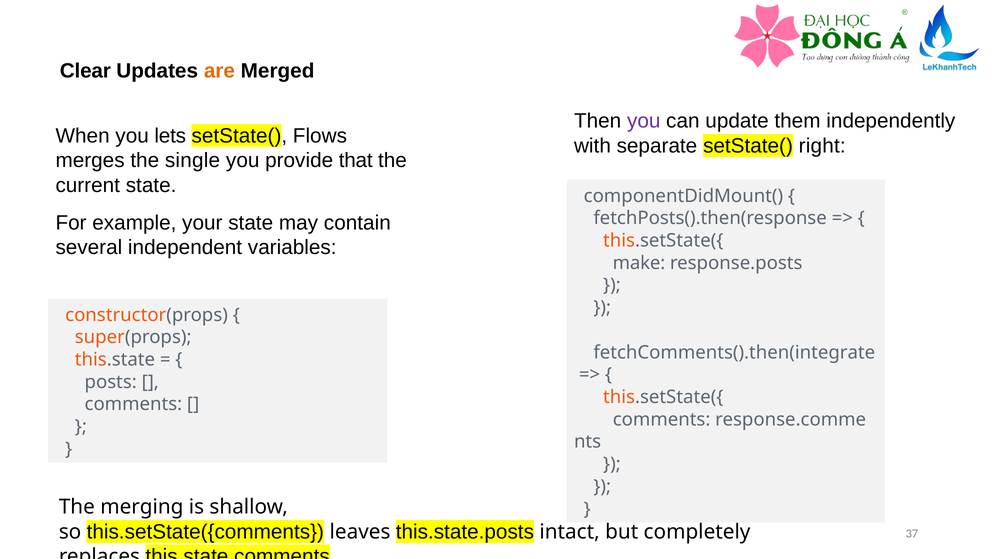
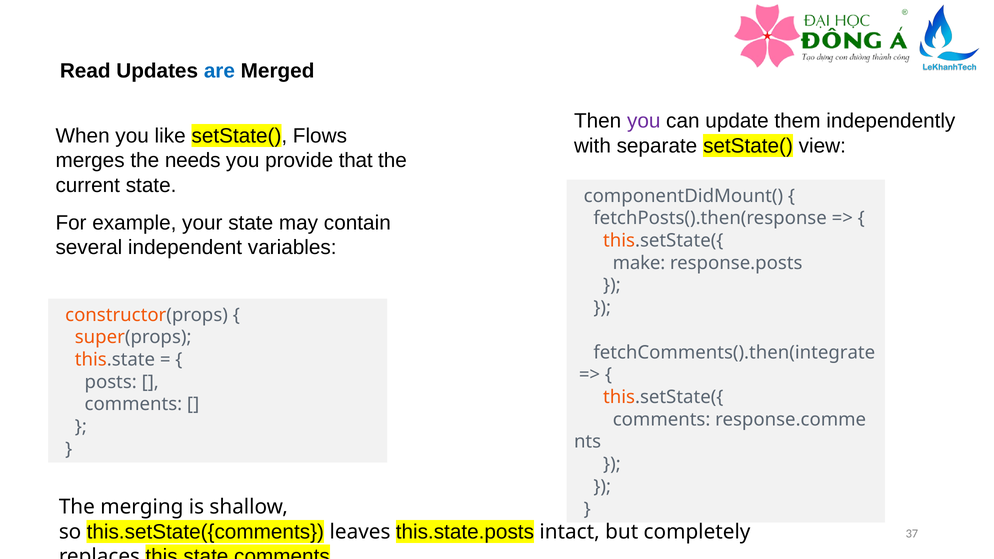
Clear: Clear -> Read (85, 71)
are colour: orange -> blue (219, 71)
lets: lets -> like (170, 136)
right: right -> view (822, 146)
single: single -> needs (193, 161)
